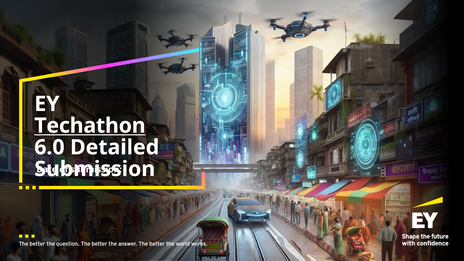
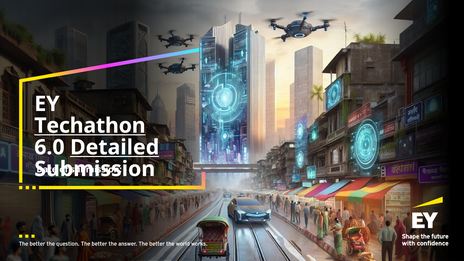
Detailed underline: none -> present (115, 147)
